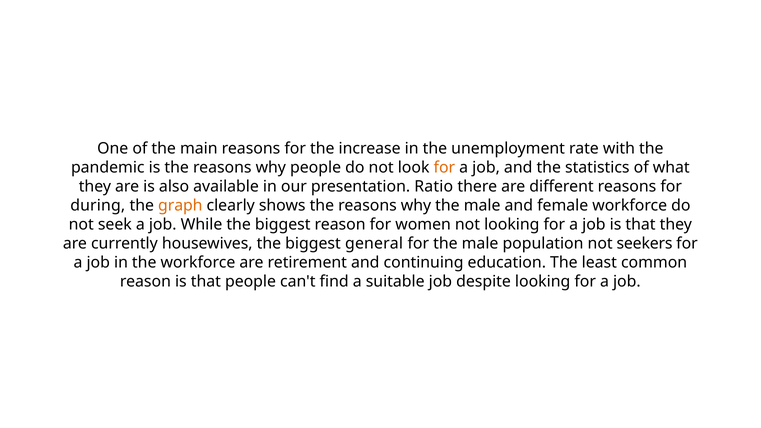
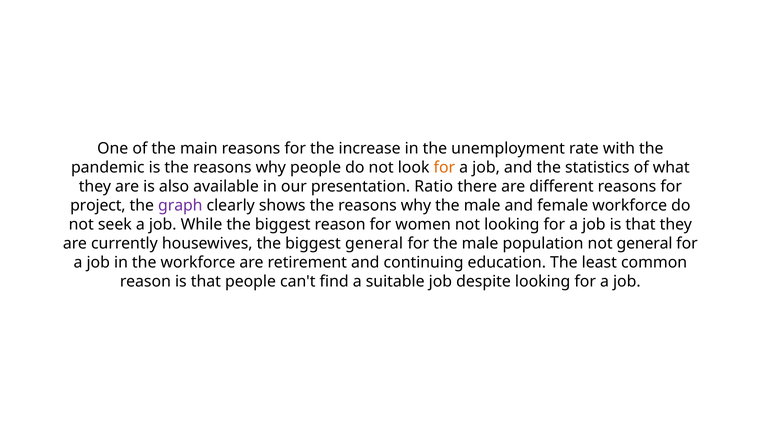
during: during -> project (98, 206)
graph colour: orange -> purple (180, 206)
not seekers: seekers -> general (645, 244)
